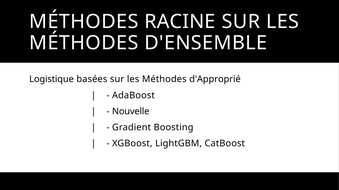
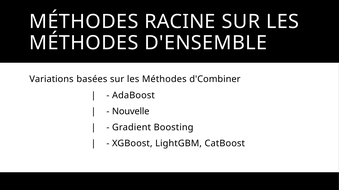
Logistique: Logistique -> Variations (51, 80)
d'Approprié: d'Approprié -> d'Combiner (215, 80)
